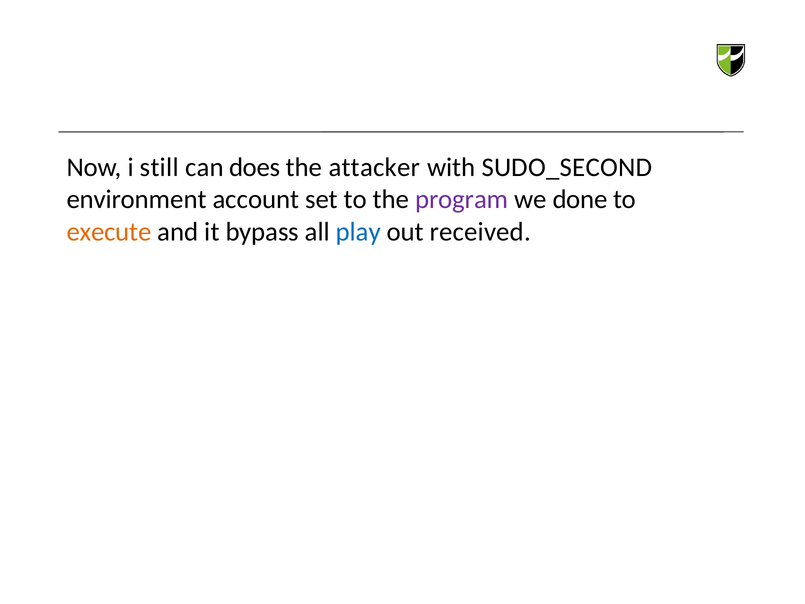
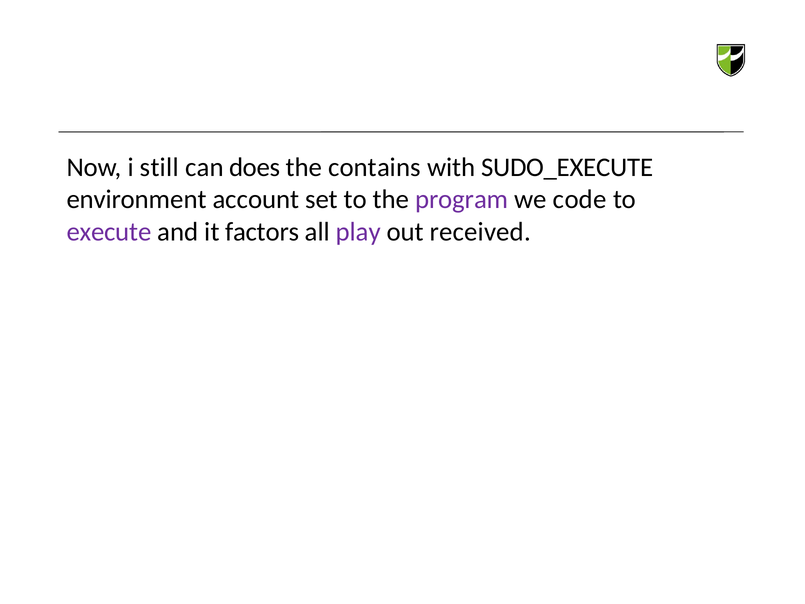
attacker: attacker -> contains (375, 167)
SUDO_SECOND: SUDO_SECOND -> SUDO_EXECUTE (567, 167)
done: done -> code (580, 200)
execute colour: orange -> purple (109, 232)
bypass: bypass -> factors (262, 232)
play colour: blue -> purple (358, 232)
